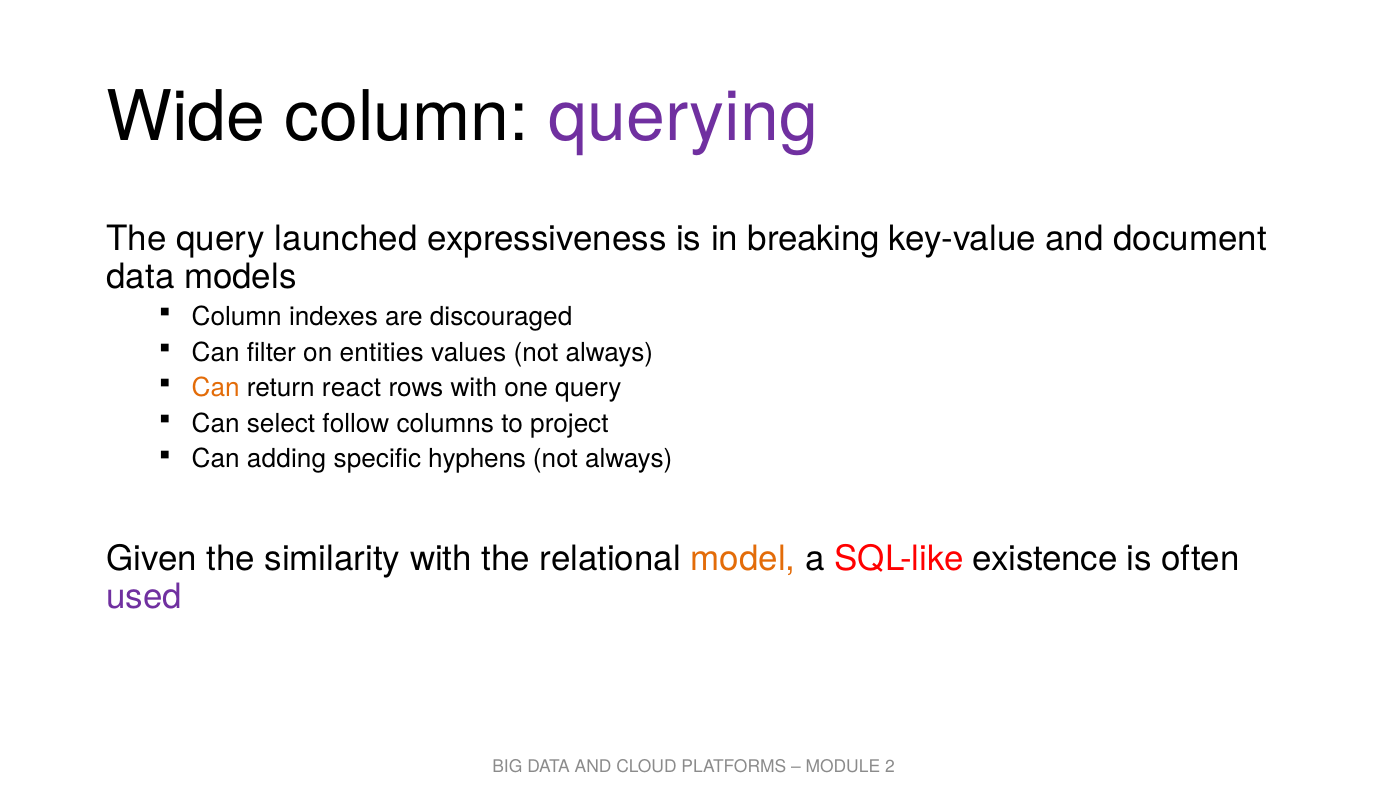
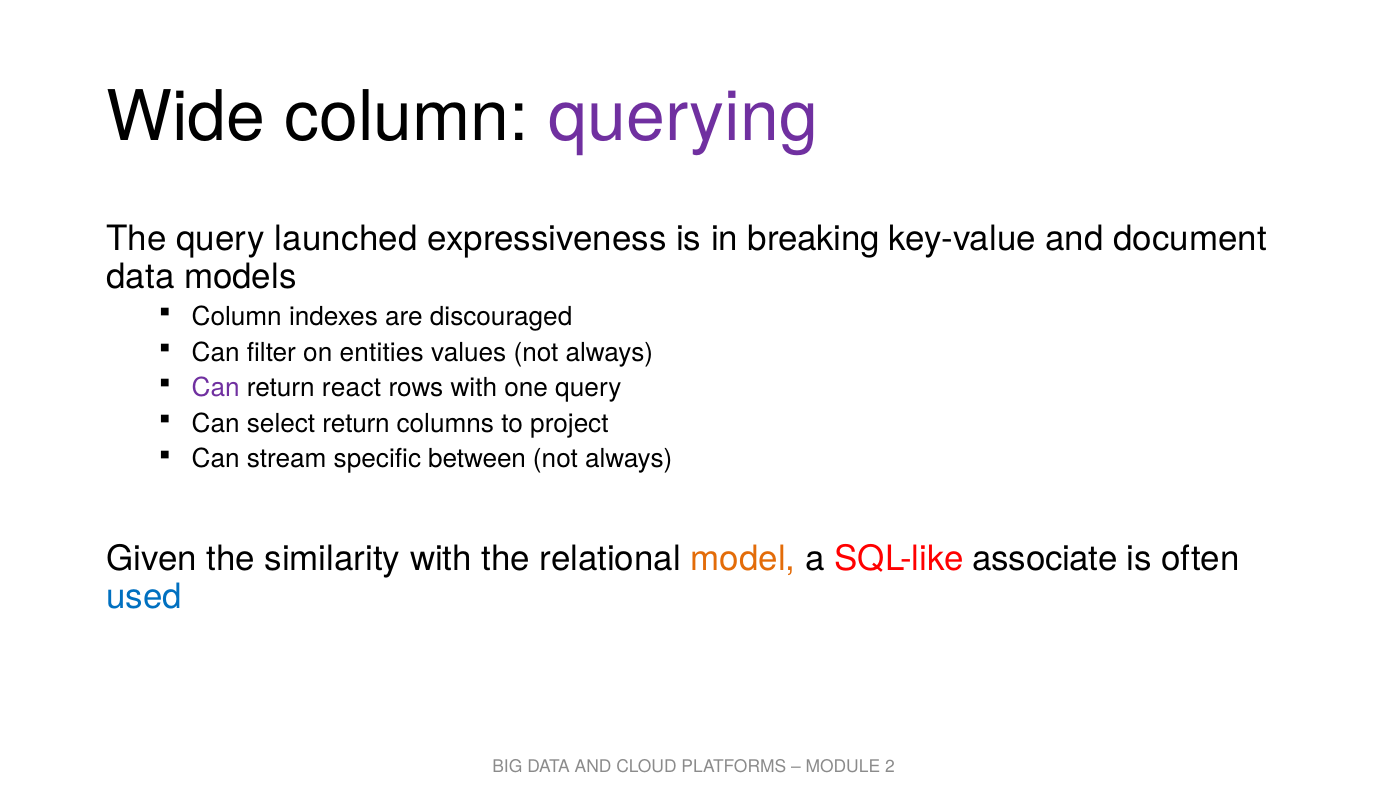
Can colour: orange -> purple (216, 388)
select follow: follow -> return (356, 424)
adding: adding -> stream (287, 459)
hyphens: hyphens -> between (477, 459)
existence: existence -> associate (1045, 559)
used colour: purple -> blue (144, 597)
